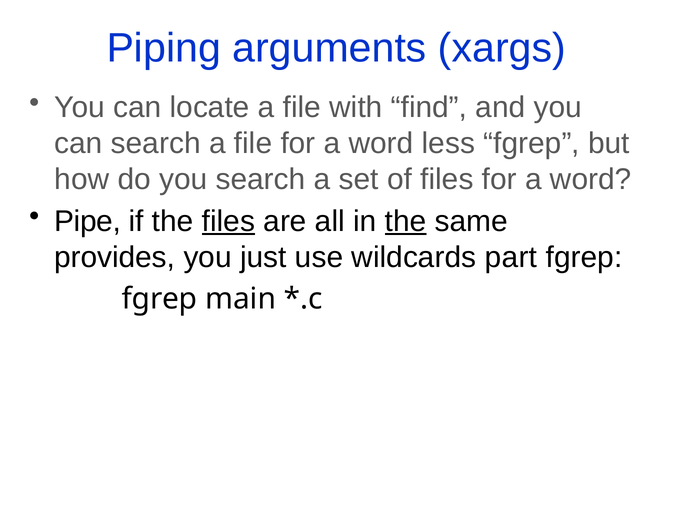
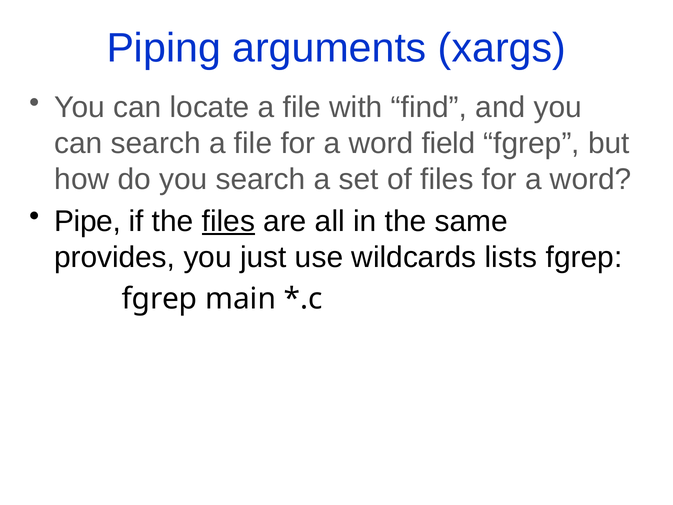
less: less -> field (449, 143)
the underline: present -> none (406, 221)
part: part -> lists (511, 257)
